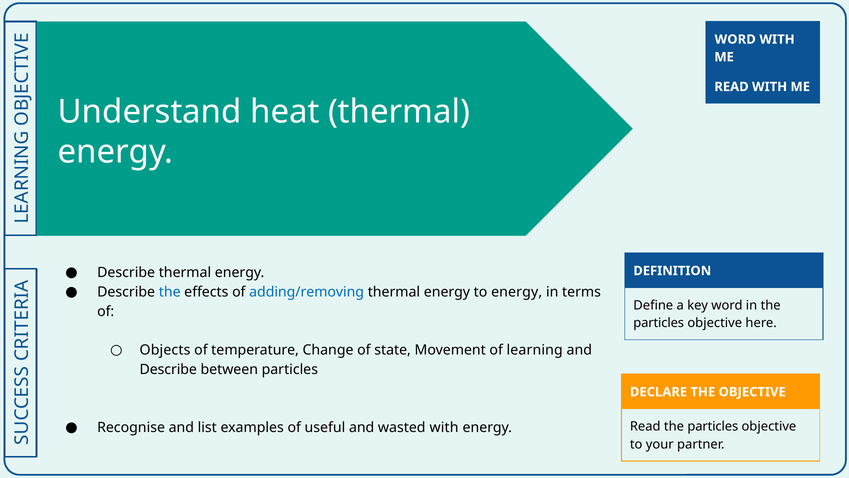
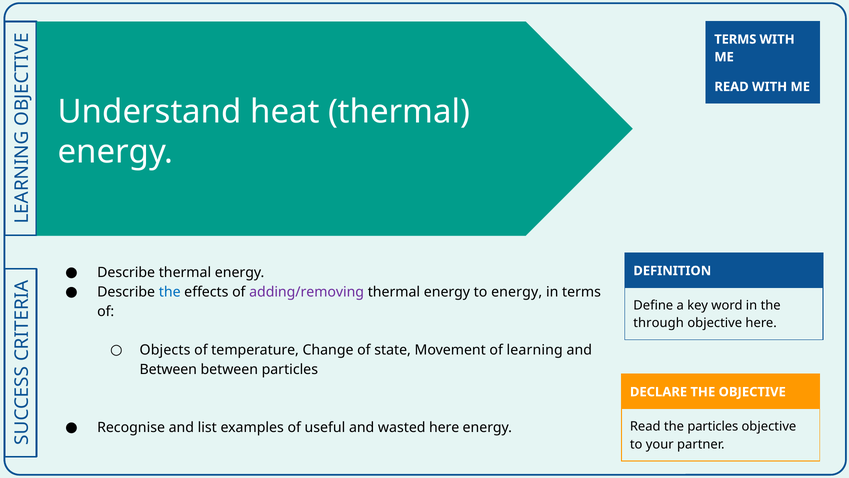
WORD: WORD -> TERMS (735, 39)
adding/removing colour: blue -> purple (307, 292)
particles: particles -> through (659, 323)
Describe: Describe -> Between (168, 369)
wasted with: with -> here (444, 427)
